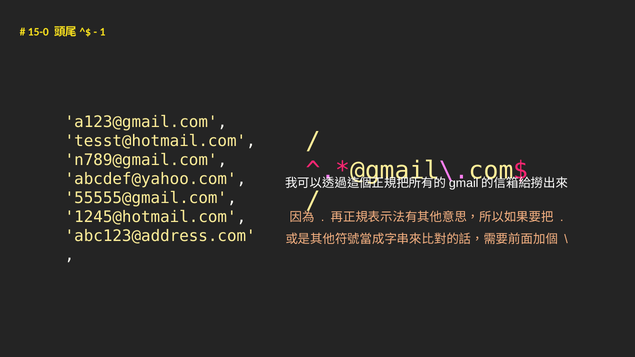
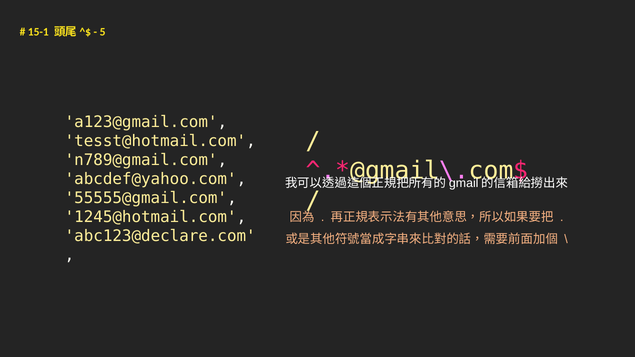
15-0: 15-0 -> 15-1 (38, 32)
1: 1 -> 5 (103, 32)
abc123@address.com: abc123@address.com -> abc123@declare.com (160, 236)
